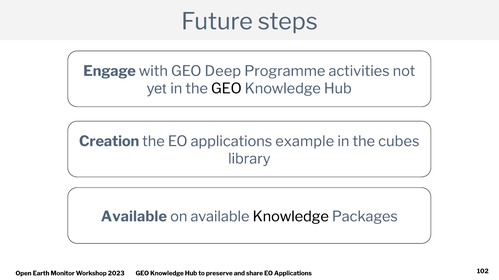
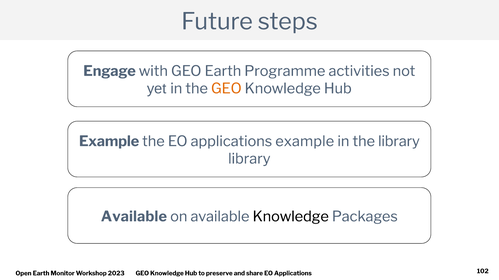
GEO Deep: Deep -> Earth (223, 71)
GEO colour: black -> orange (226, 89)
Creation: Creation -> Example (109, 142)
the cubes: cubes -> library (399, 142)
